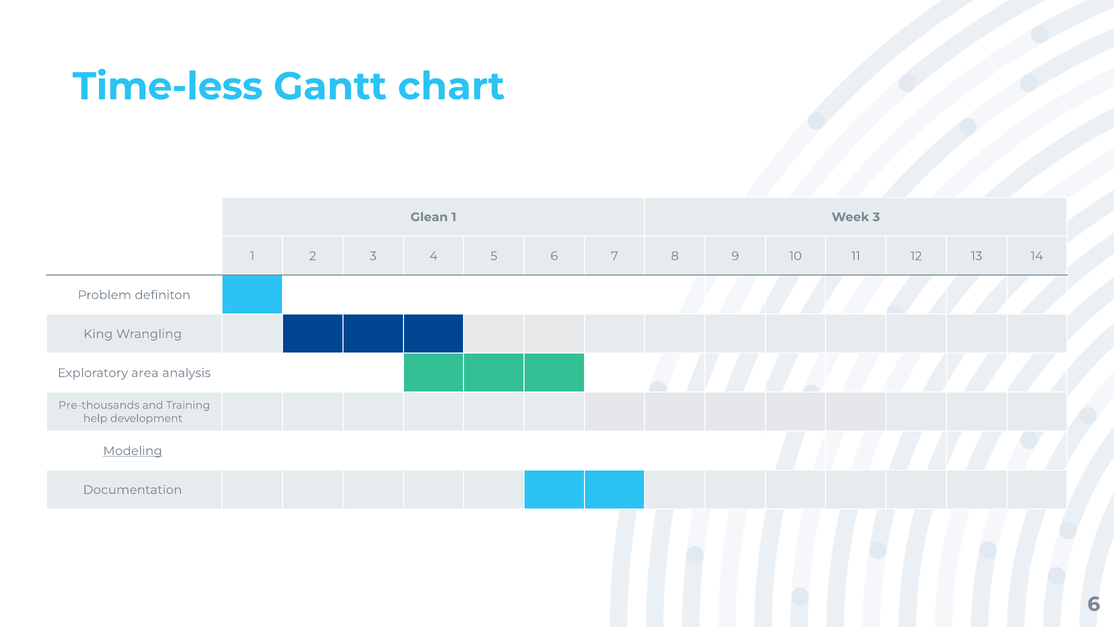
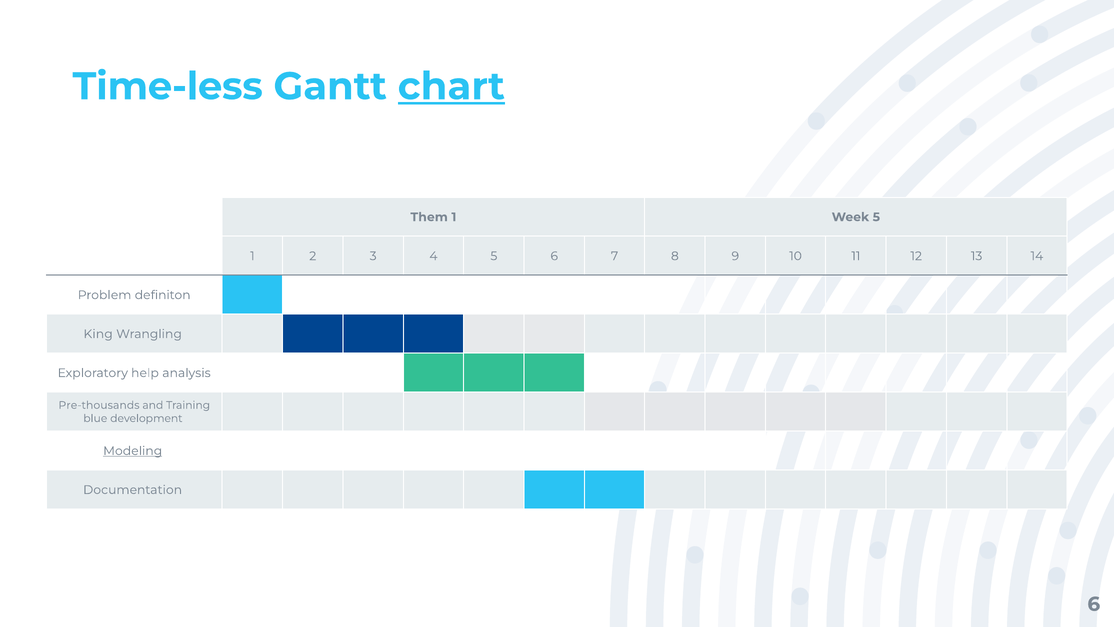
chart underline: none -> present (451, 86)
Glean: Glean -> Them (429, 217)
Week 3: 3 -> 5 (876, 217)
area: area -> help (145, 373)
help: help -> blue (95, 418)
